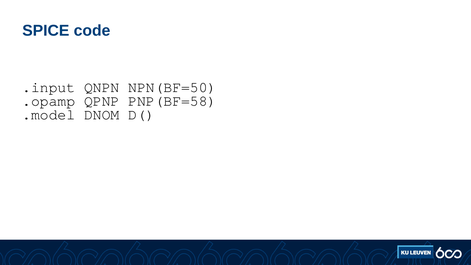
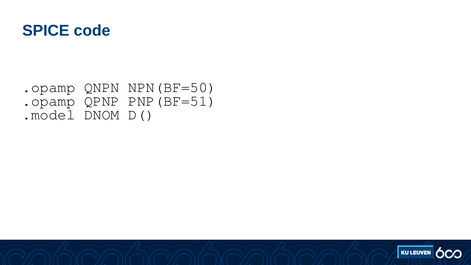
.input: .input -> .opamp (49, 87)
PNP(BF=58: PNP(BF=58 -> PNP(BF=51 (172, 101)
